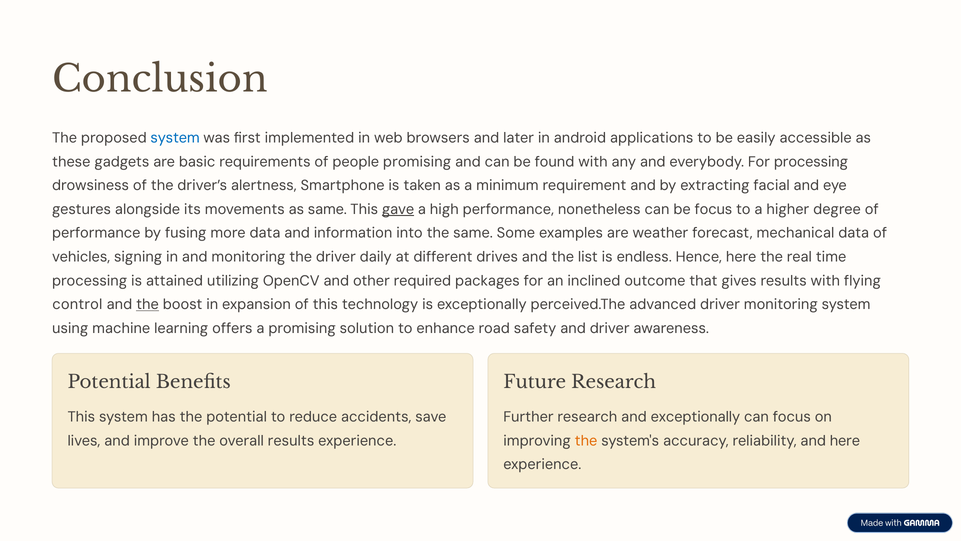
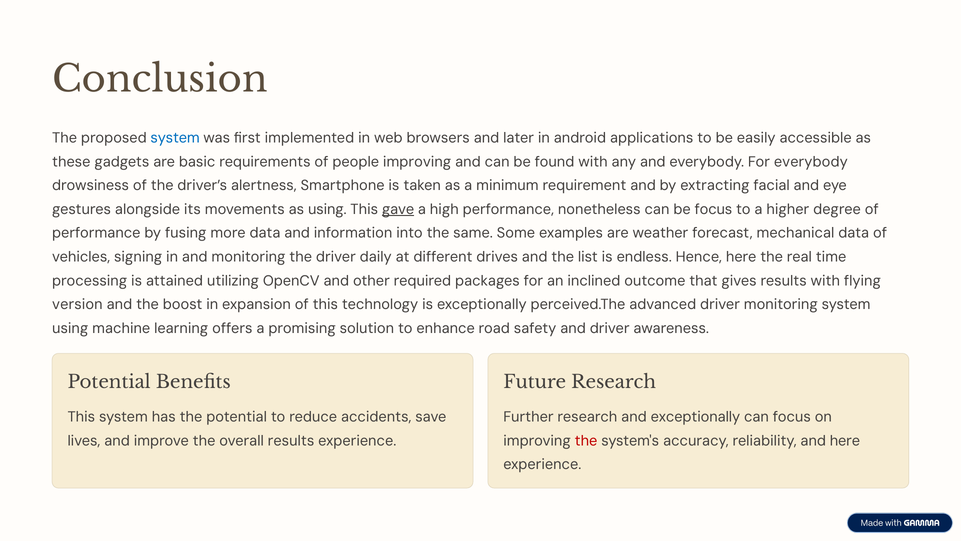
people promising: promising -> improving (417, 162)
For processing: processing -> everybody (811, 162)
as same: same -> using (327, 209)
control: control -> version (77, 304)
the underline: present -> none (148, 304)
the colour: orange -> red (586, 441)
